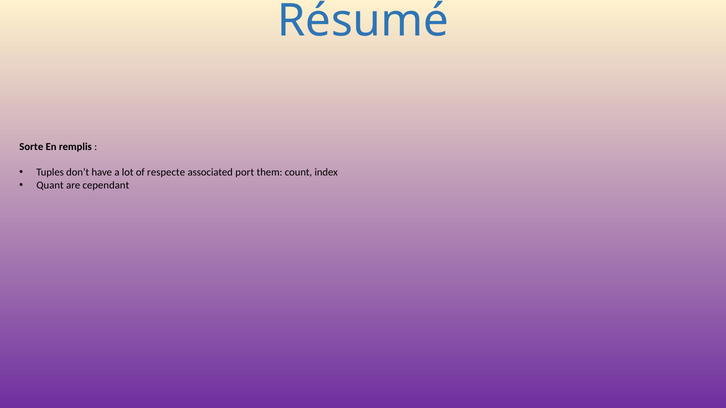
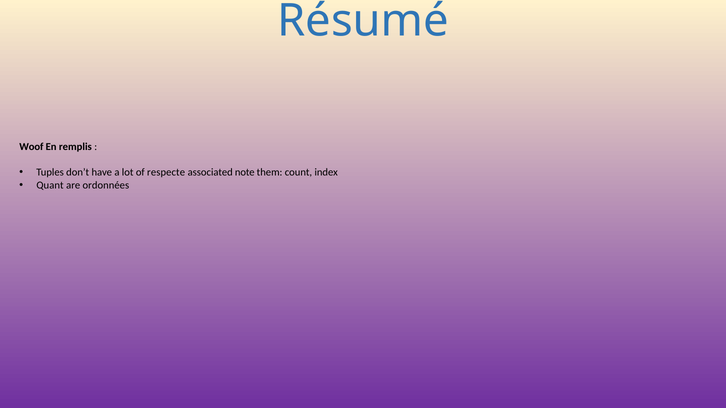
Sorte: Sorte -> Woof (31, 147)
port: port -> note (245, 173)
cependant: cependant -> ordonnées (106, 185)
